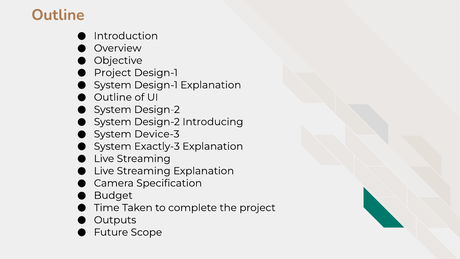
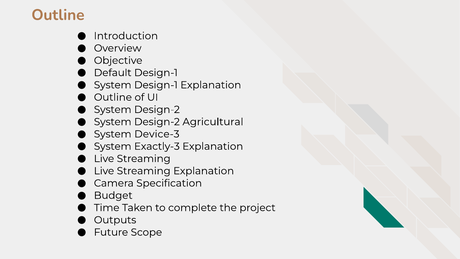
Project: Project -> Default (113, 73)
Introducing: Introducing -> Agricultural (213, 122)
